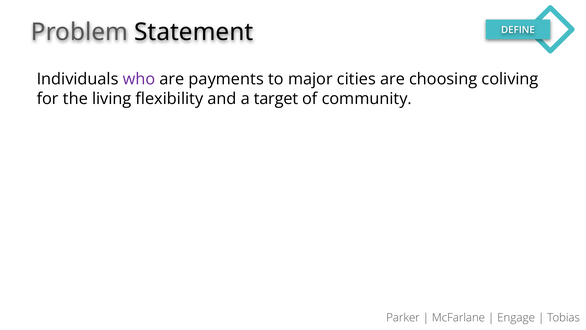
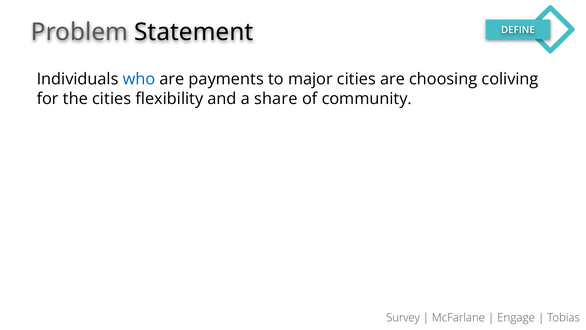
who colour: purple -> blue (139, 79)
the living: living -> cities (112, 99)
target: target -> share (276, 99)
Parker: Parker -> Survey (403, 317)
